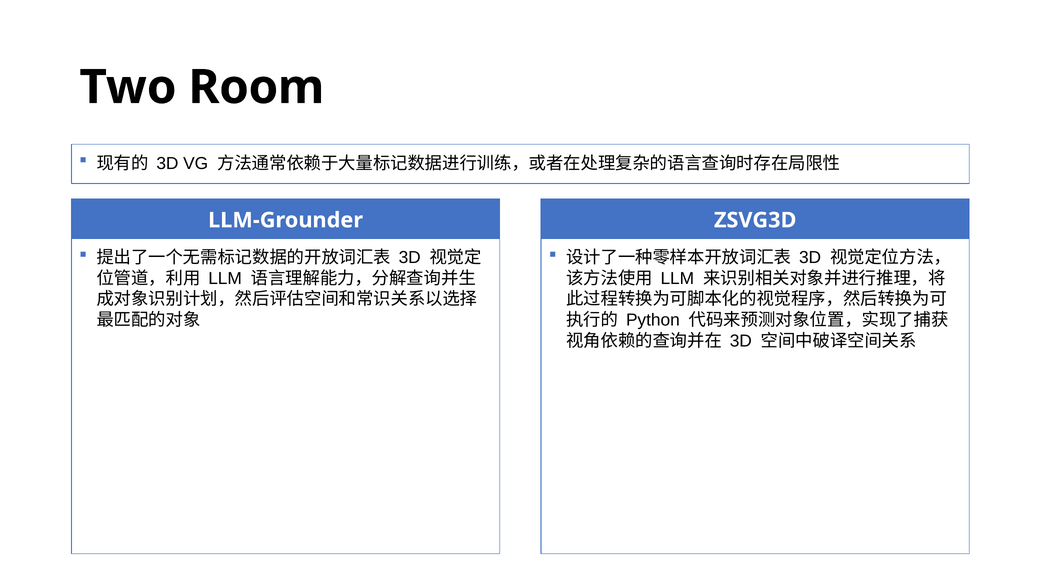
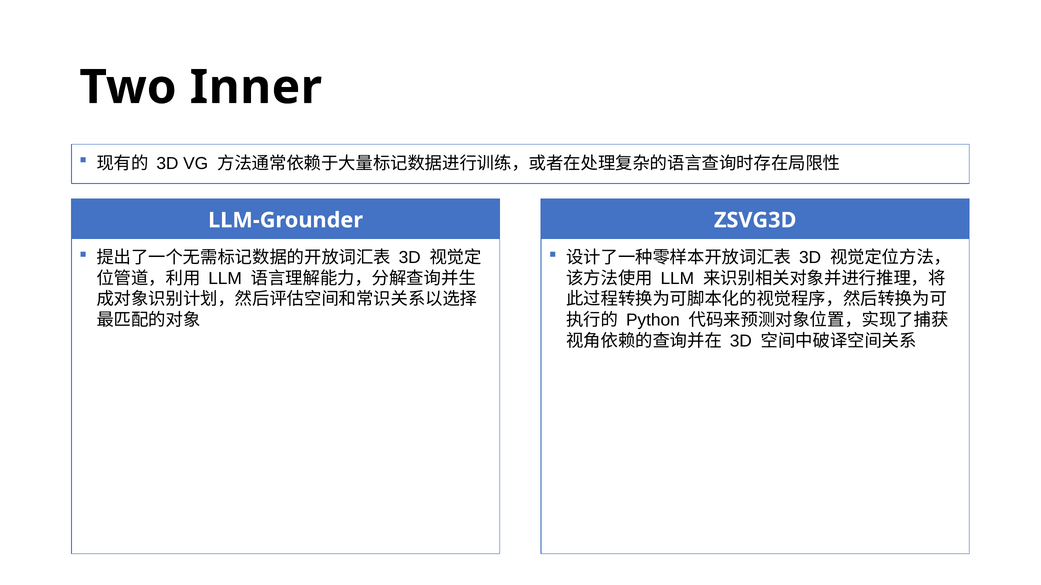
Room: Room -> Inner (256, 87)
